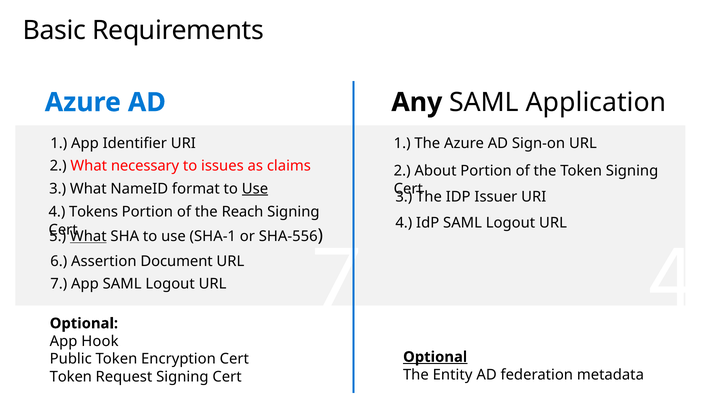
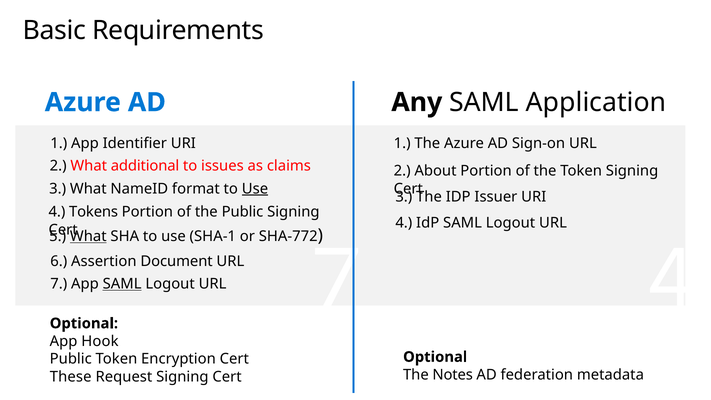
necessary: necessary -> additional (145, 166)
the Reach: Reach -> Public (242, 212)
SHA-556: SHA-556 -> SHA-772 (288, 236)
SAML underline: none -> present (122, 284)
Optional underline: present -> none (435, 357)
Entity: Entity -> Notes (453, 375)
Token: Token -> These (71, 377)
